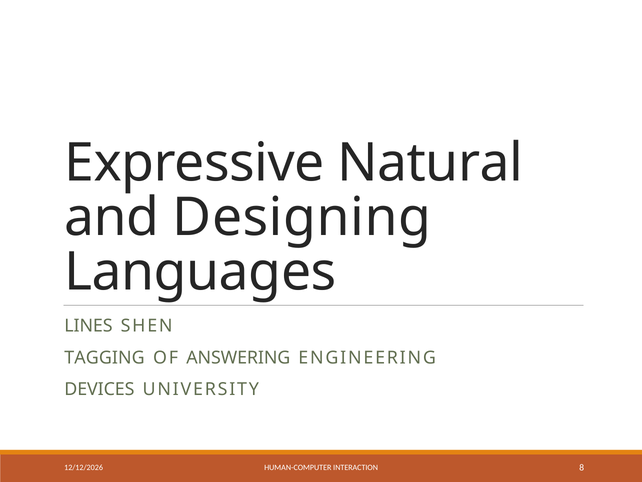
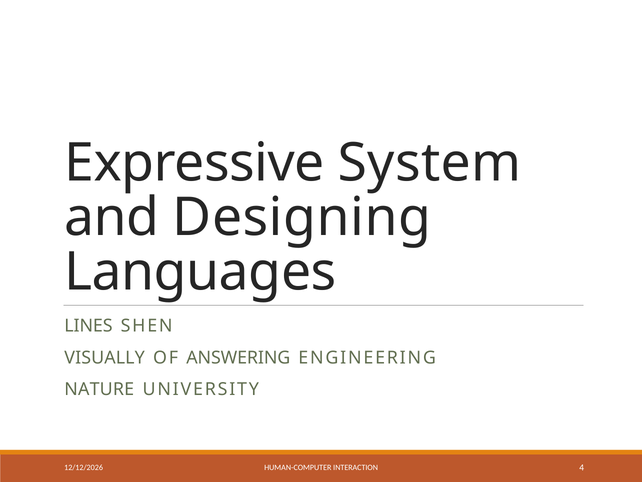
Natural: Natural -> System (430, 163)
TAGGING: TAGGING -> VISUALLY (105, 357)
DEVICES: DEVICES -> NATURE (99, 389)
8: 8 -> 4 (582, 467)
